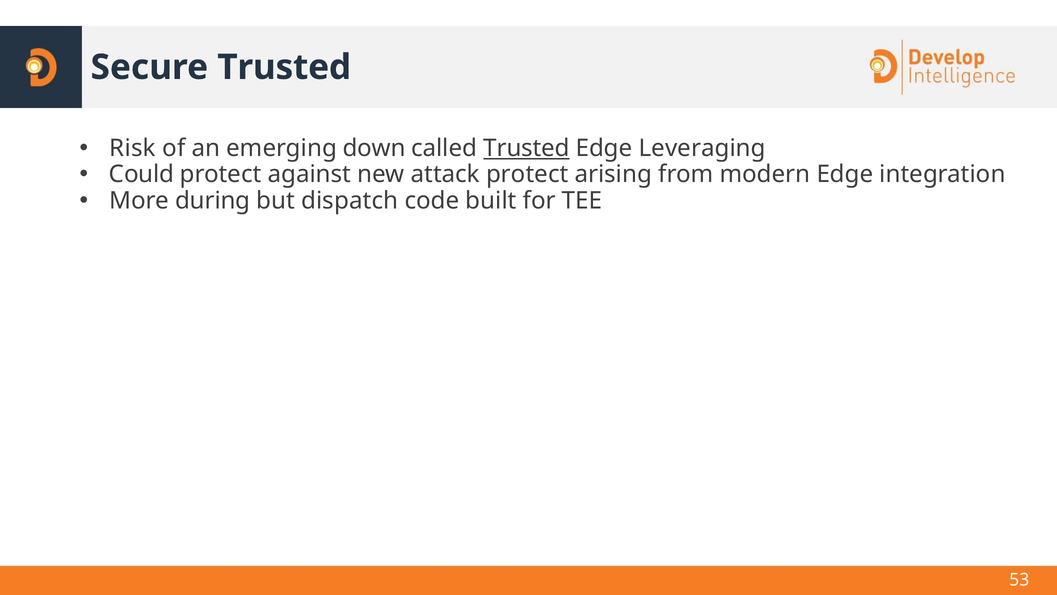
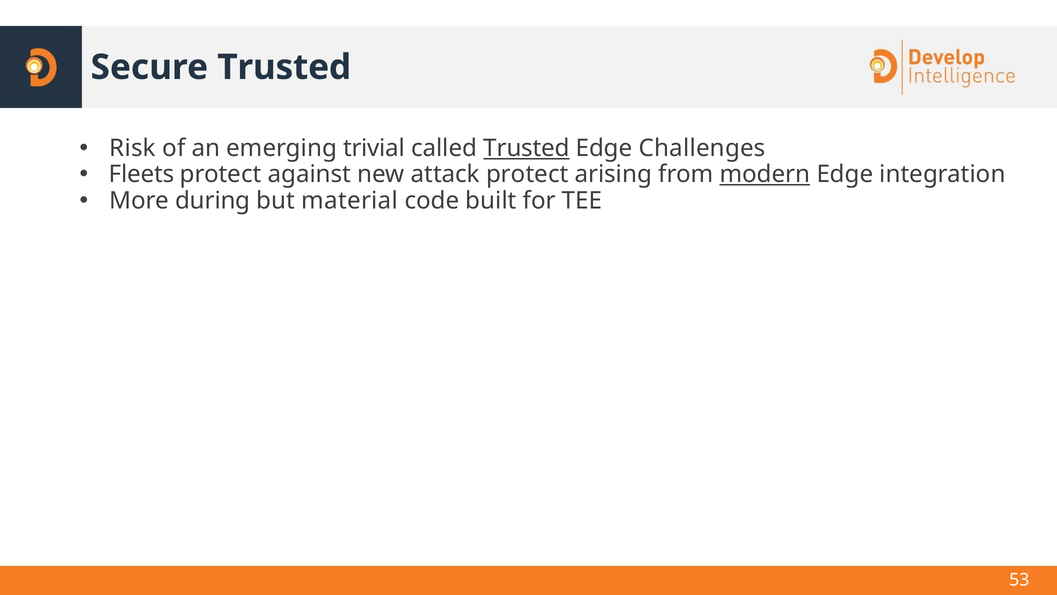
down: down -> trivial (374, 148)
Leveraging: Leveraging -> Challenges (702, 148)
Could: Could -> Fleets (142, 174)
modern underline: none -> present (765, 174)
dispatch: dispatch -> material (350, 200)
